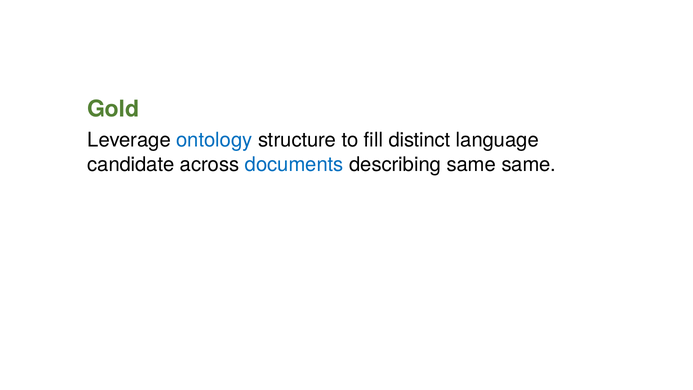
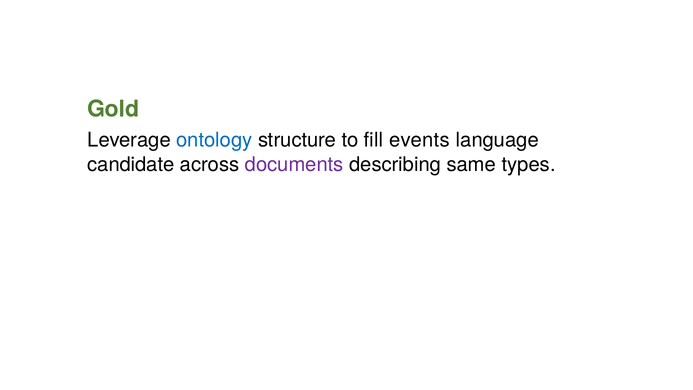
distinct: distinct -> events (419, 140)
documents colour: blue -> purple (294, 164)
same same: same -> types (529, 164)
